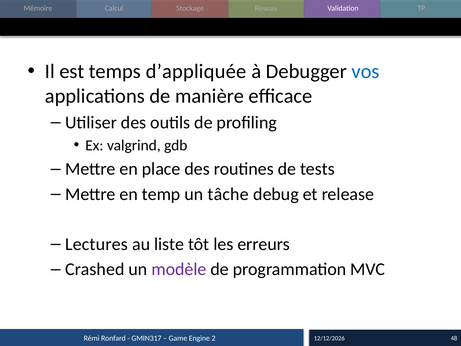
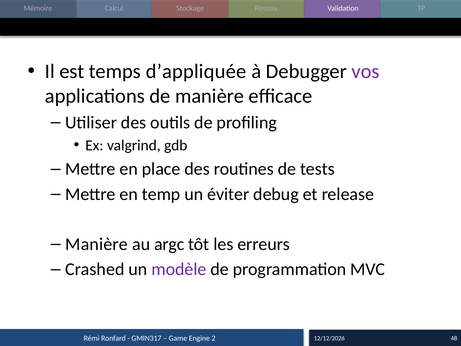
vos colour: blue -> purple (366, 71)
tâche: tâche -> éviter (228, 194)
Lectures: Lectures -> Manière (97, 244)
liste: liste -> argc (169, 244)
